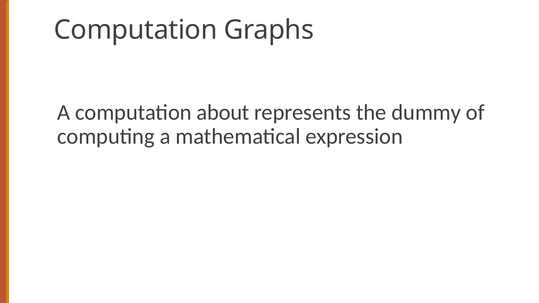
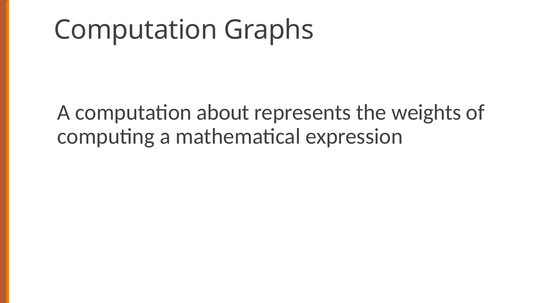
dummy: dummy -> weights (426, 112)
